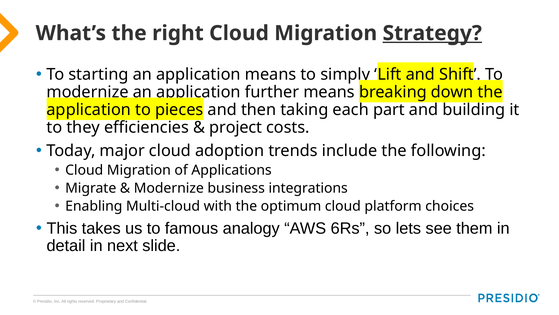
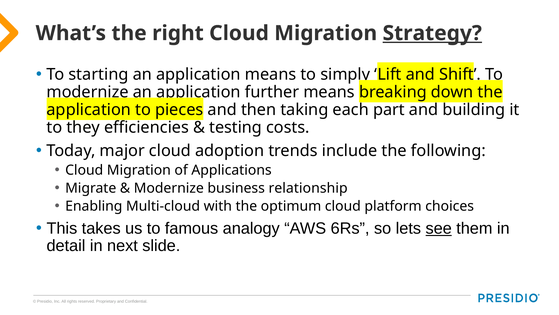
project: project -> testing (236, 127)
integrations: integrations -> relationship (308, 188)
see underline: none -> present (439, 228)
